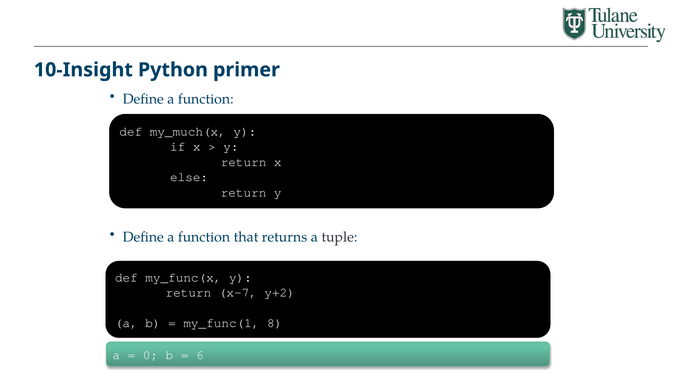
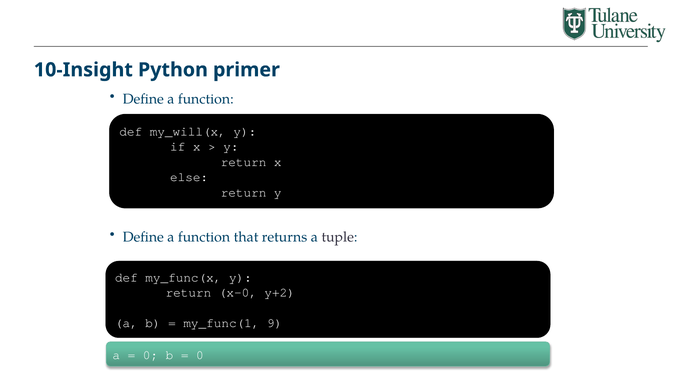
my_much(x: my_much(x -> my_will(x (188, 132)
x-7: x-7 -> x-0 (238, 293)
8: 8 -> 9 (275, 323)
6: 6 -> 0 (200, 355)
